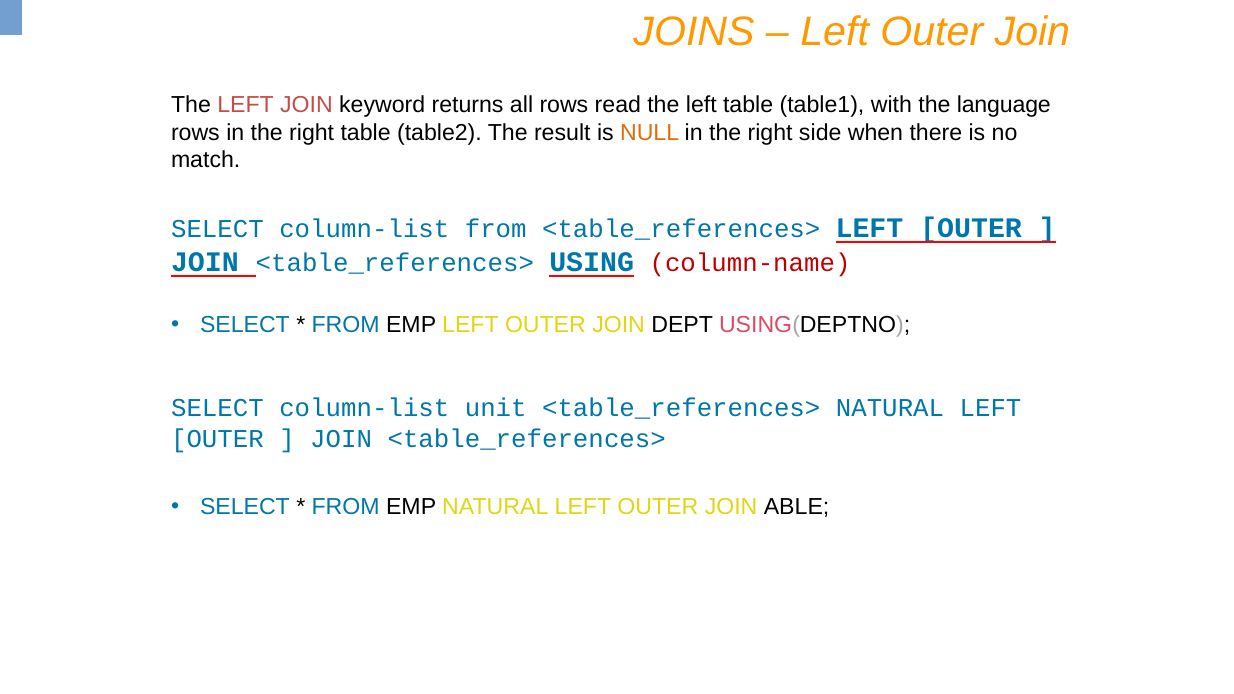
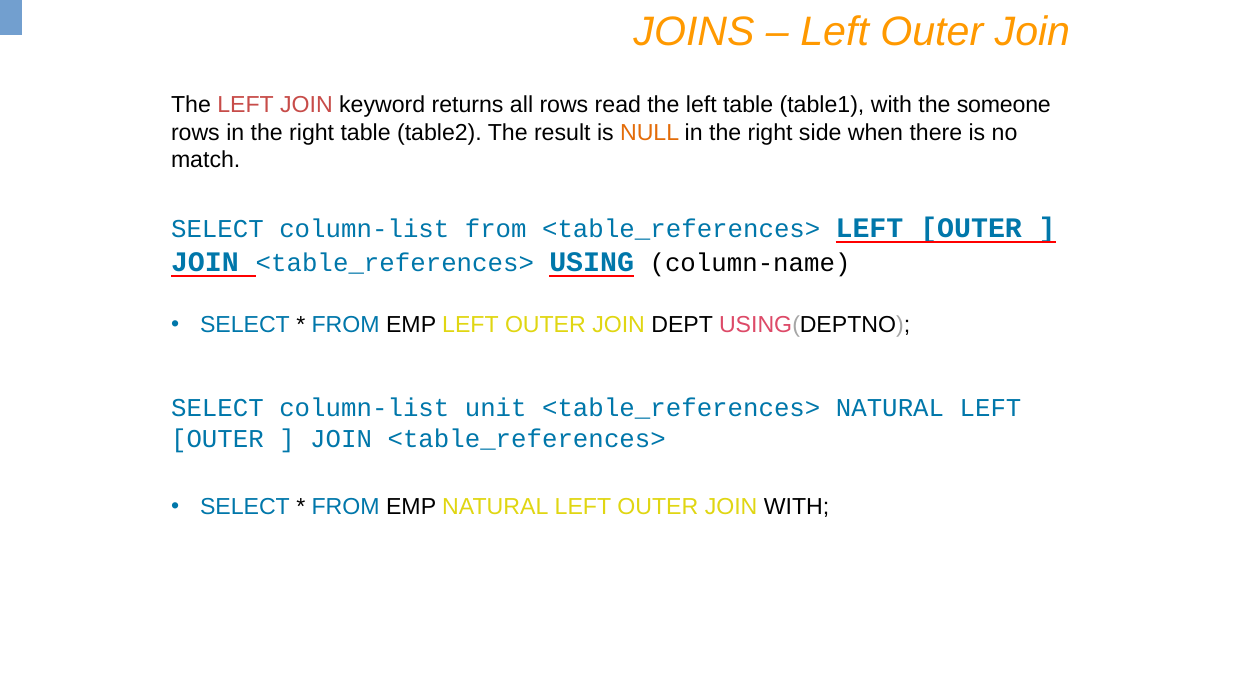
language: language -> someone (1004, 105)
column-name colour: red -> black (750, 263)
JOIN ABLE: ABLE -> WITH (797, 507)
